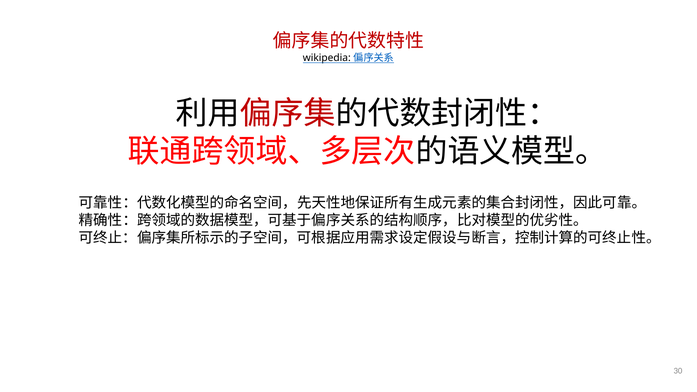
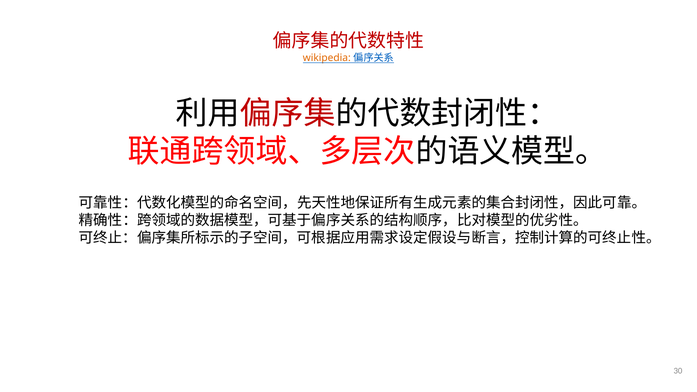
wikipedia colour: black -> orange (327, 58)
